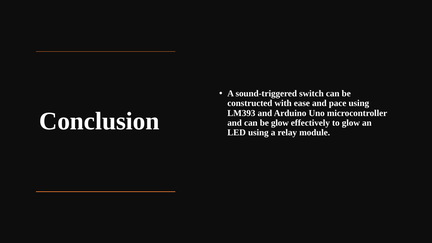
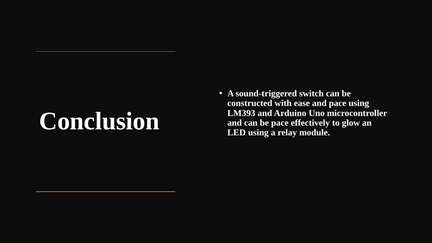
be glow: glow -> pace (280, 123)
